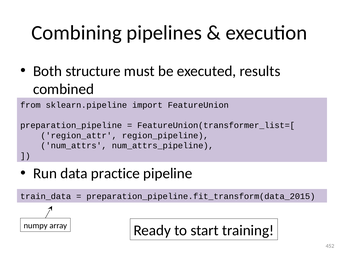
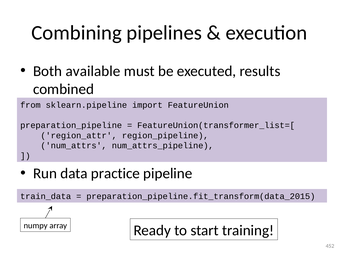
structure: structure -> available (93, 71)
